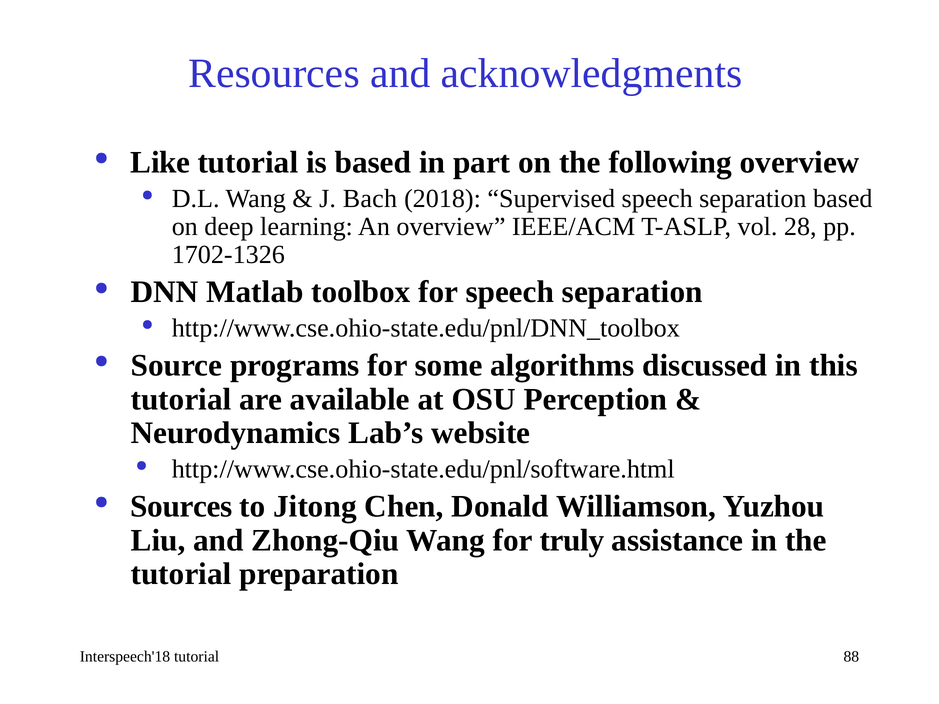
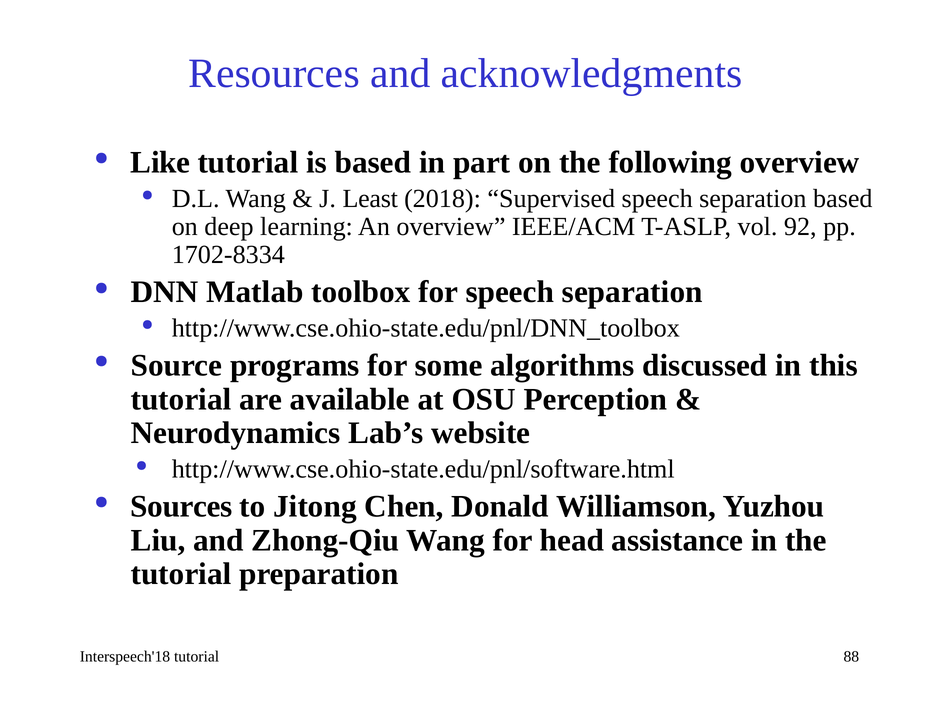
Bach: Bach -> Least (370, 199)
28: 28 -> 92 (800, 227)
1702-1326: 1702-1326 -> 1702-8334 (228, 255)
truly: truly -> head (572, 540)
